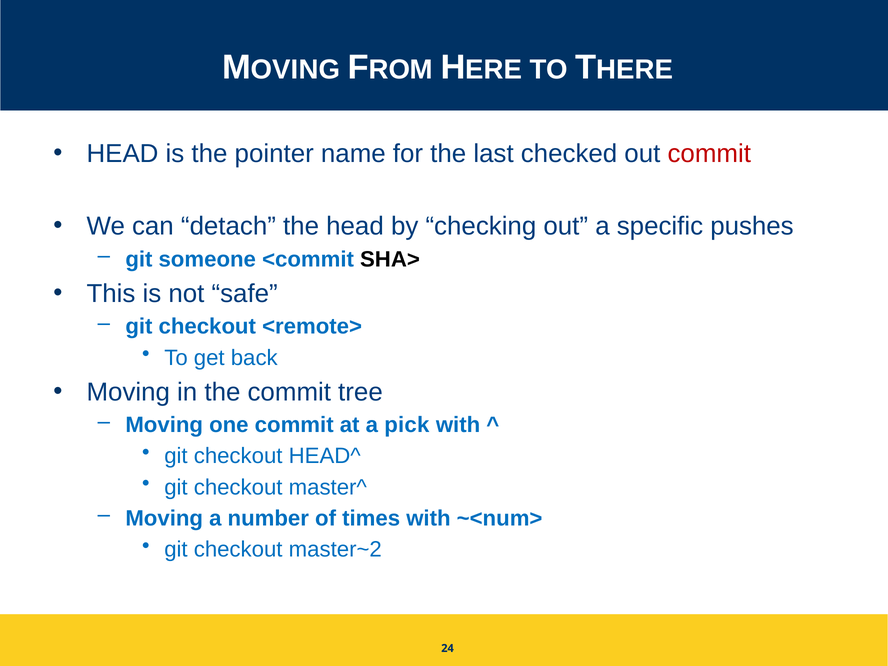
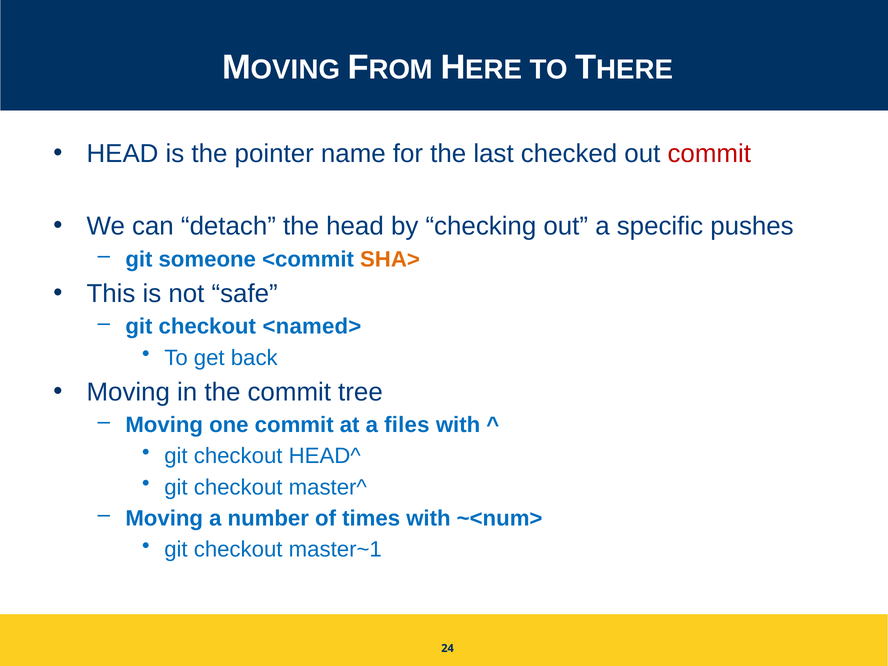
SHA> colour: black -> orange (390, 259)
<remote>: <remote> -> <named> (312, 327)
pick: pick -> files (407, 425)
master~2: master~2 -> master~1 (335, 549)
